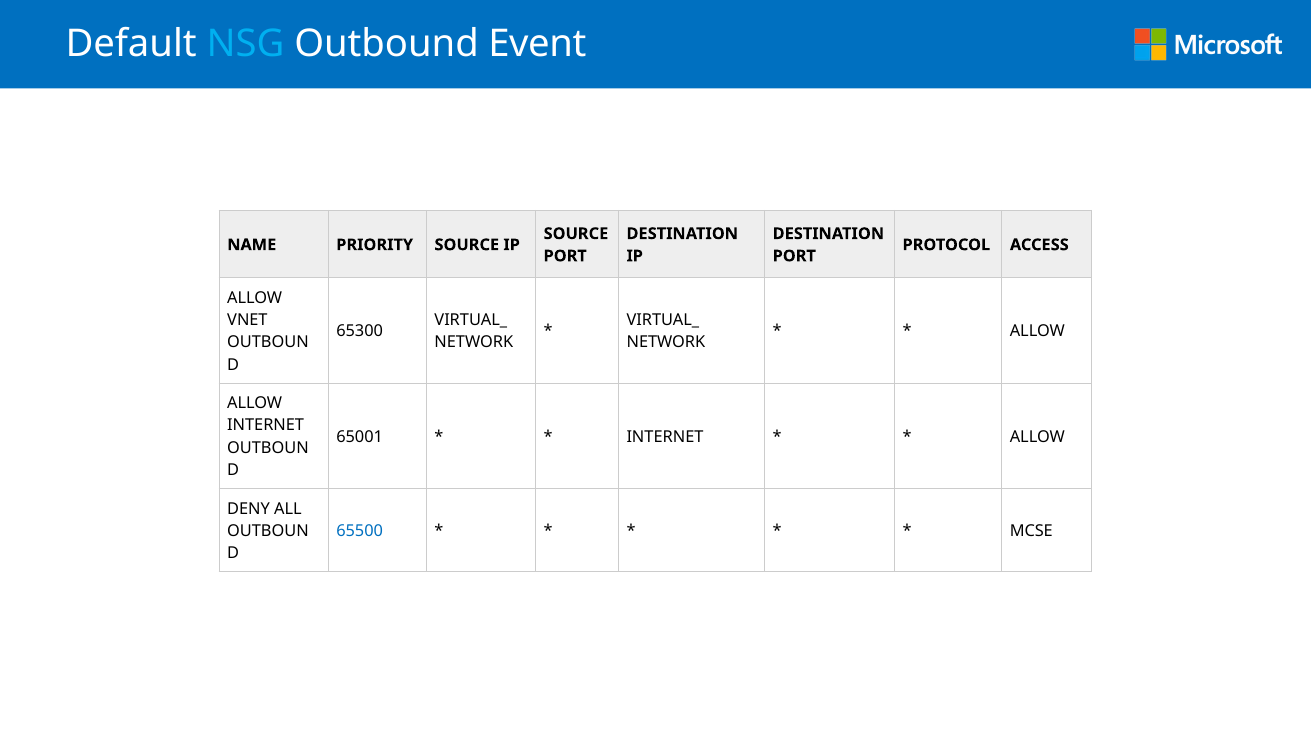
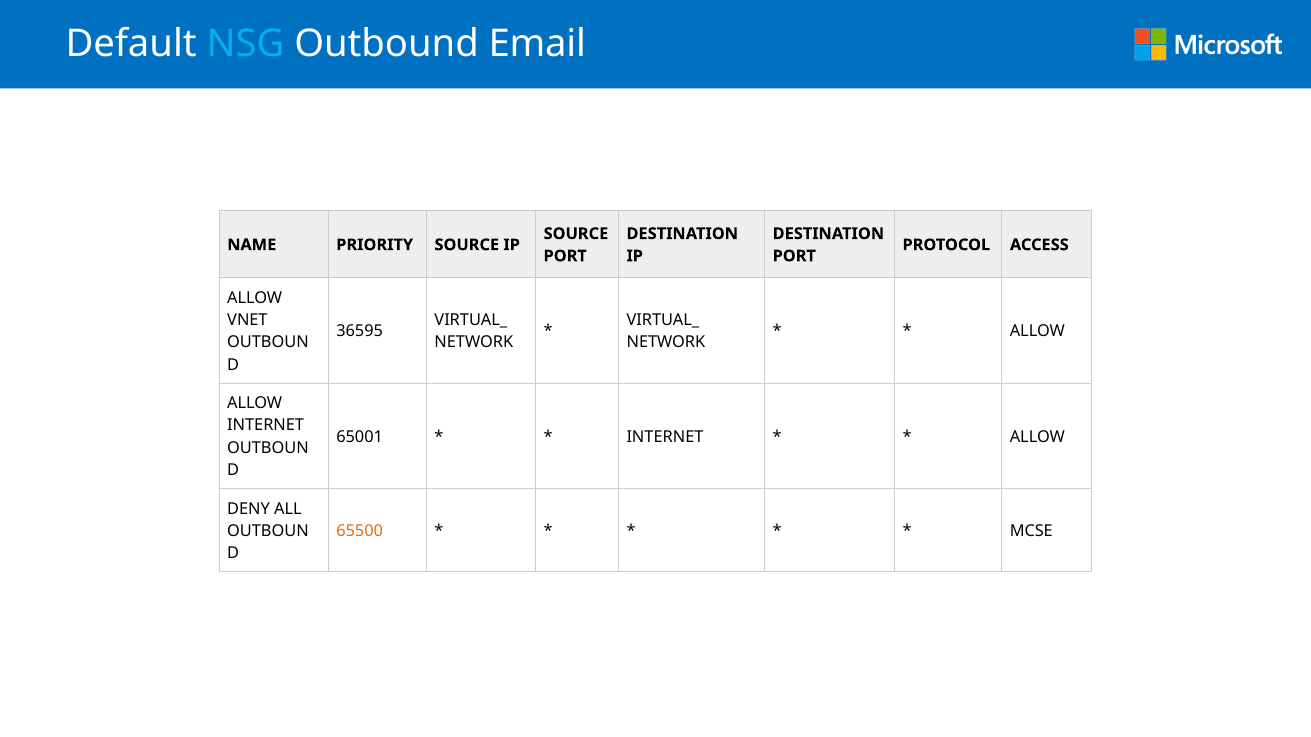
Event: Event -> Email (537, 44)
65300: 65300 -> 36595 (360, 331)
65500 colour: blue -> orange (360, 531)
